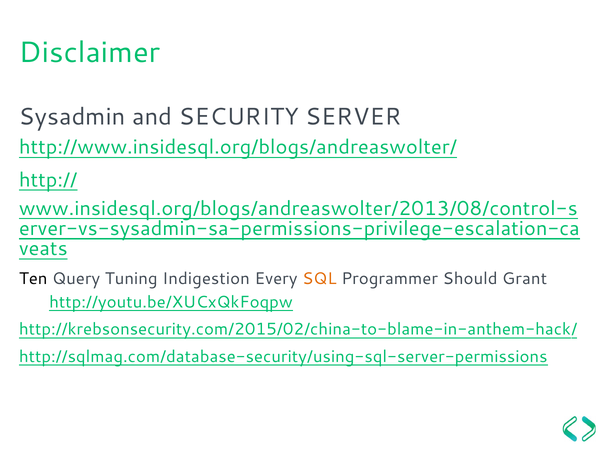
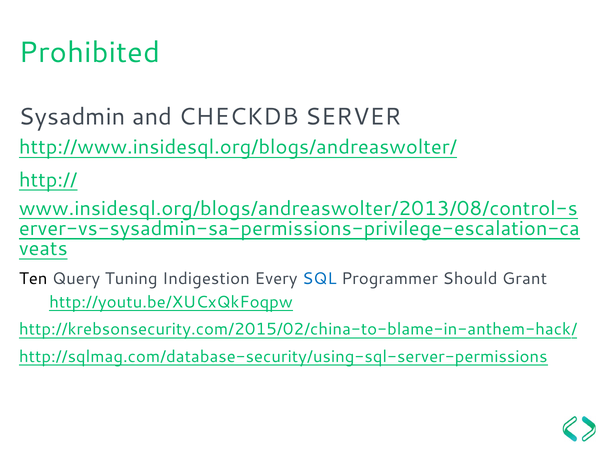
Disclaimer: Disclaimer -> Prohibited (90, 52)
SECURITY: SECURITY -> CHECKDB (239, 117)
SQL colour: orange -> blue (319, 278)
